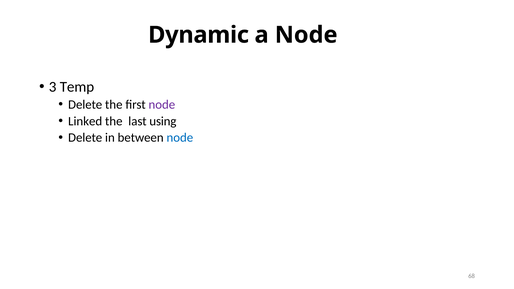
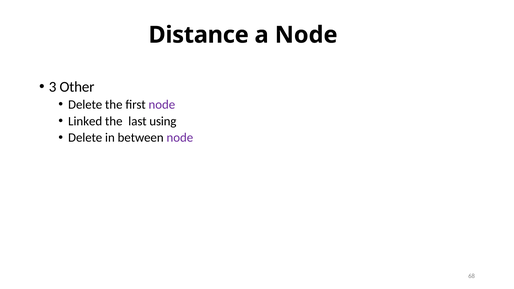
Dynamic: Dynamic -> Distance (199, 35)
Temp: Temp -> Other (77, 87)
node colour: blue -> purple (180, 138)
